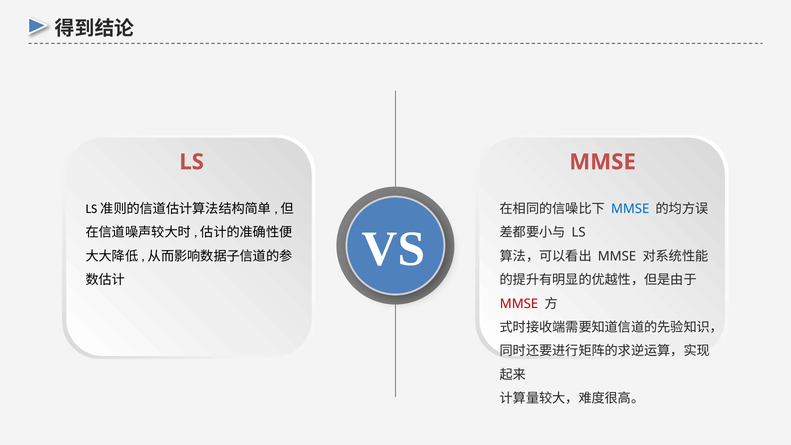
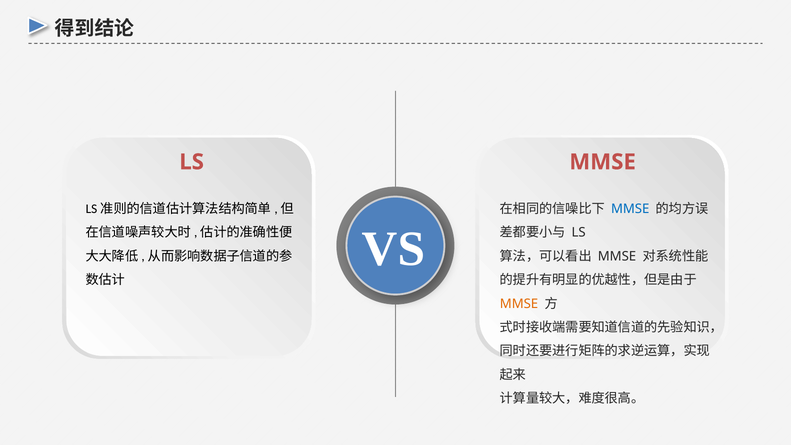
MMSE colour: red -> orange (519, 304)
